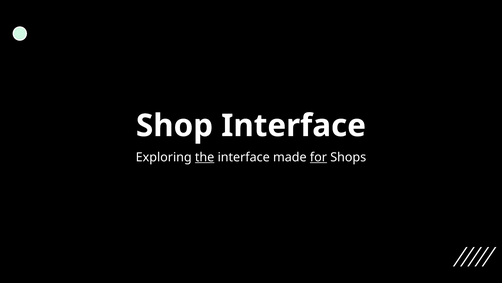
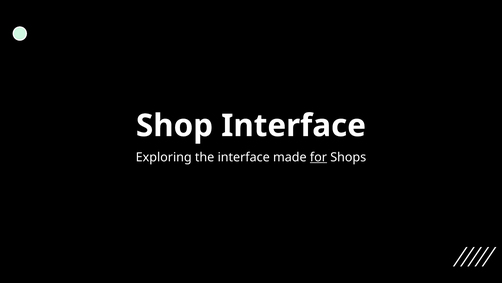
the underline: present -> none (205, 157)
